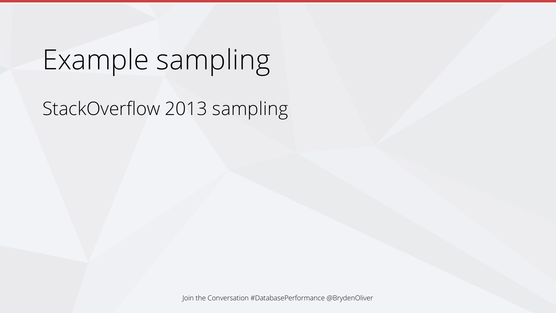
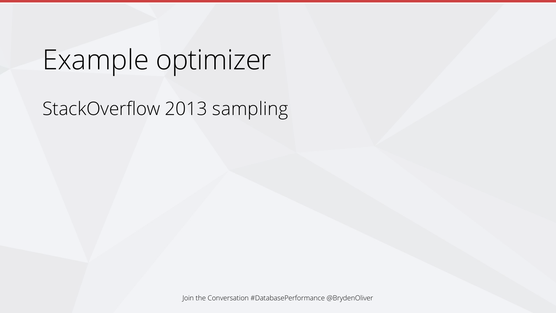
Example sampling: sampling -> optimizer (214, 60)
